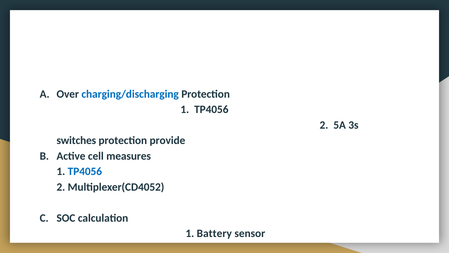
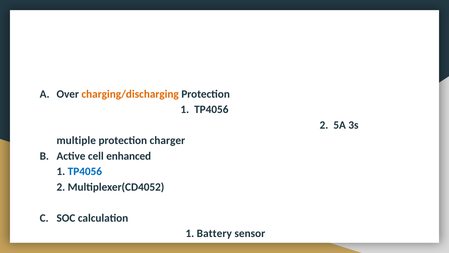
charging/discharging colour: blue -> orange (130, 94)
switches: switches -> multiple (76, 140)
provide: provide -> charger (167, 140)
measures: measures -> enhanced (129, 156)
